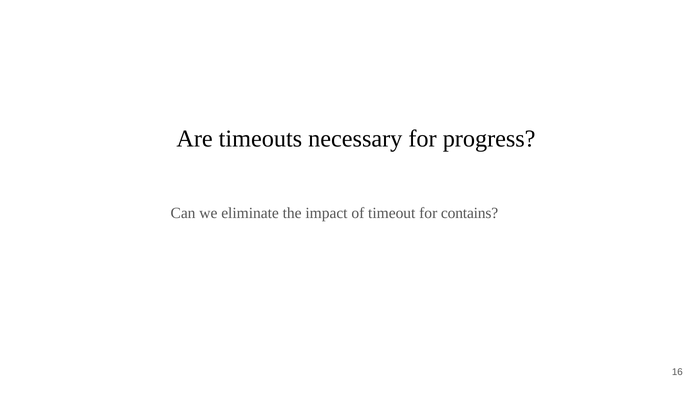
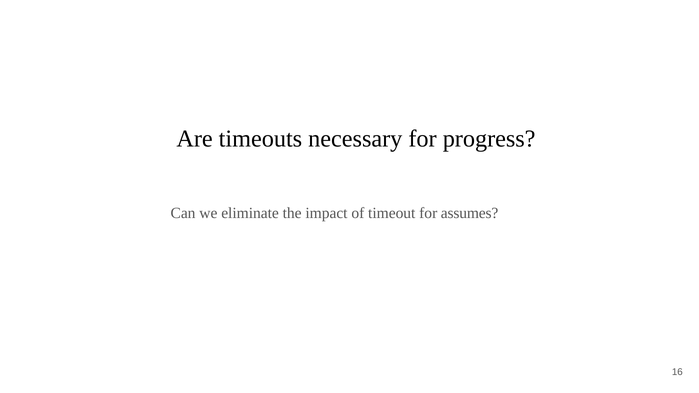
contains: contains -> assumes (470, 213)
